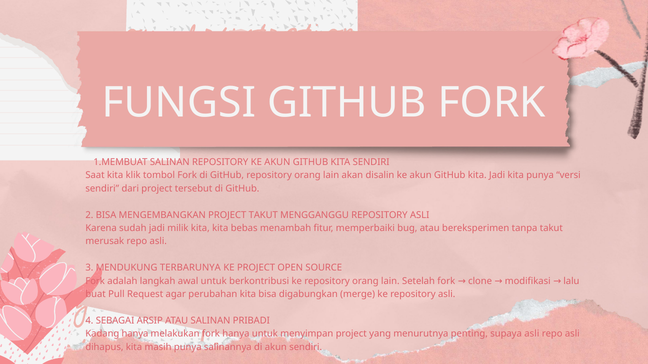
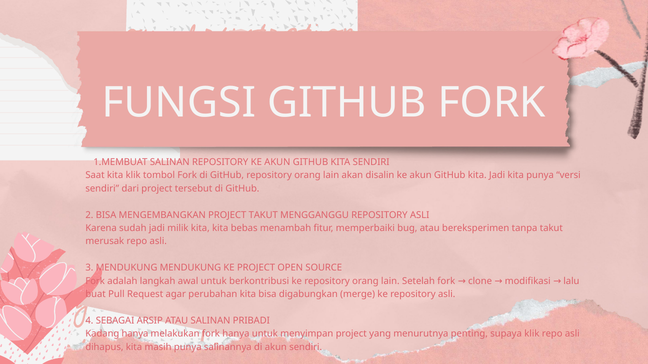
MENDUKUNG TERBARUNYA: TERBARUNYA -> MENDUKUNG (190, 268)
supaya asli: asli -> klik (532, 334)
